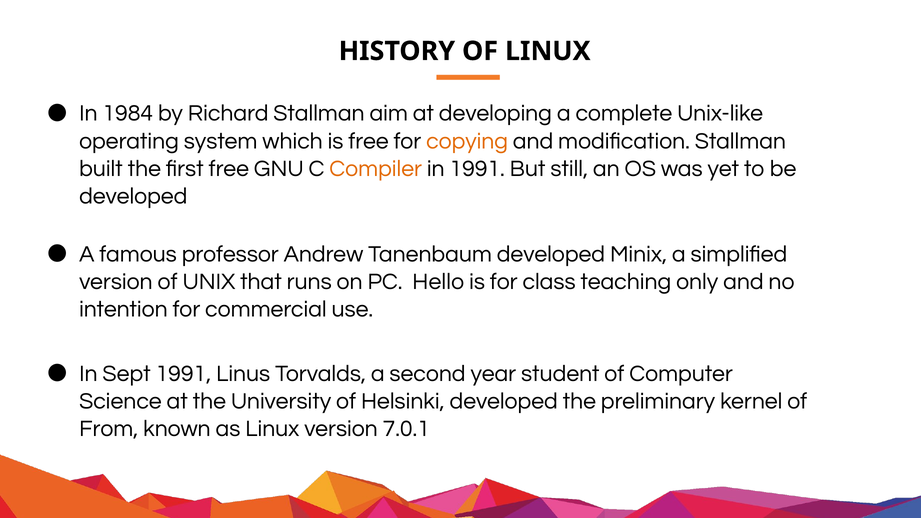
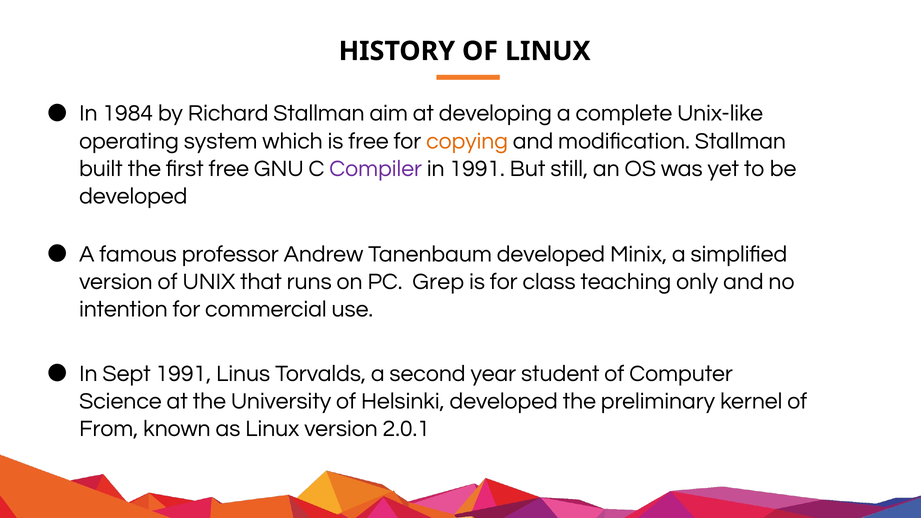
Compiler colour: orange -> purple (376, 169)
Hello: Hello -> Grep (438, 282)
7.0.1: 7.0.1 -> 2.0.1 (406, 429)
